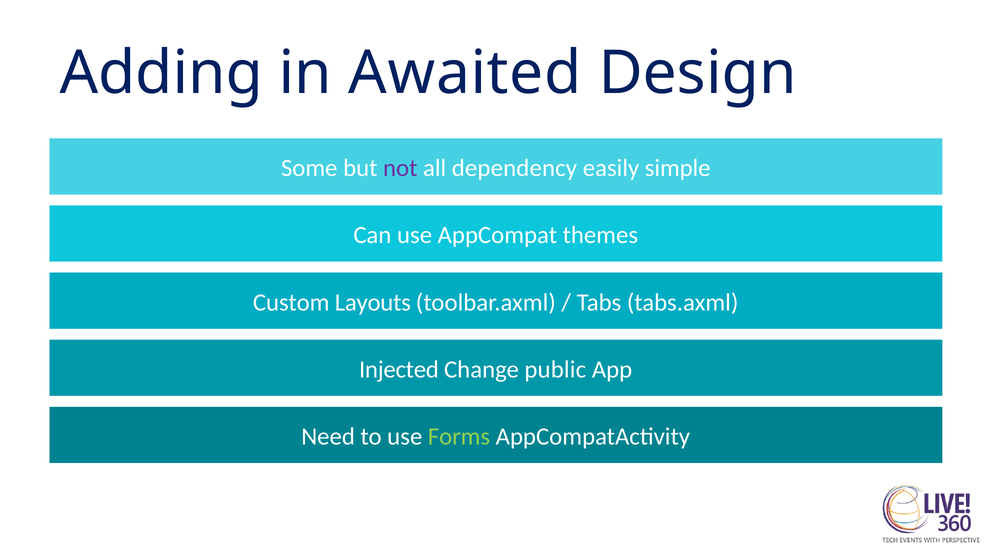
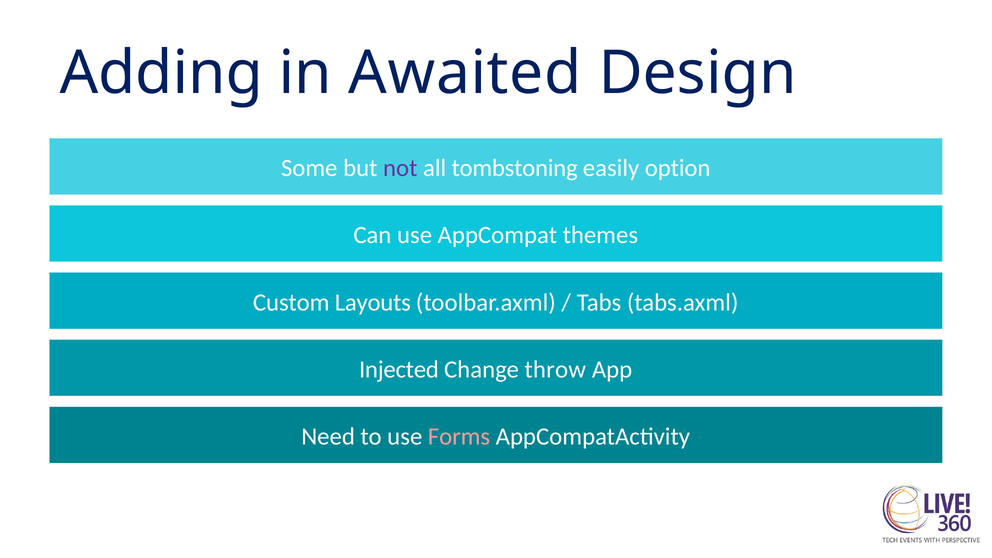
dependency: dependency -> tombstoning (515, 168)
simple: simple -> option (678, 168)
public: public -> throw (555, 370)
Forms colour: light green -> pink (459, 437)
